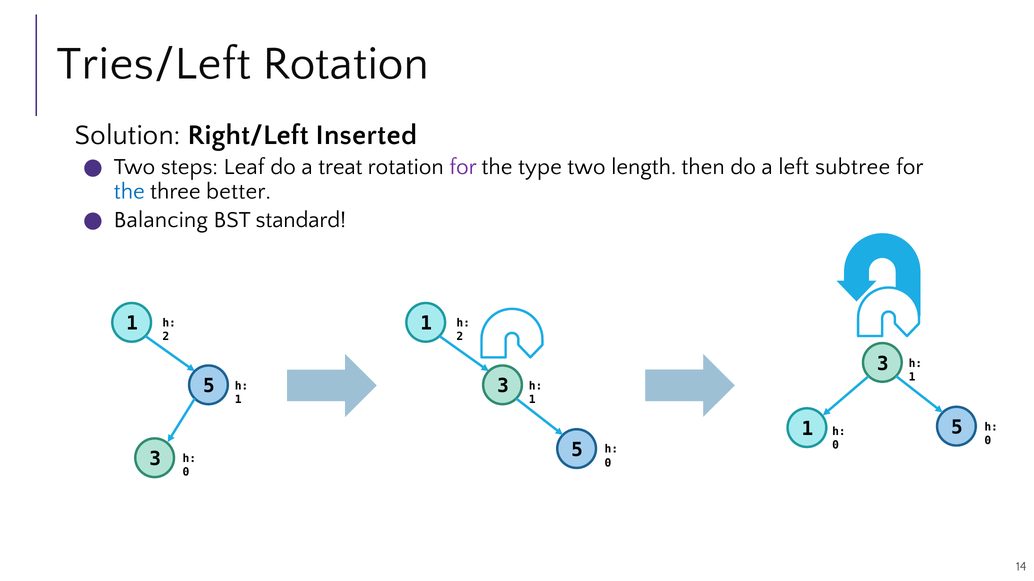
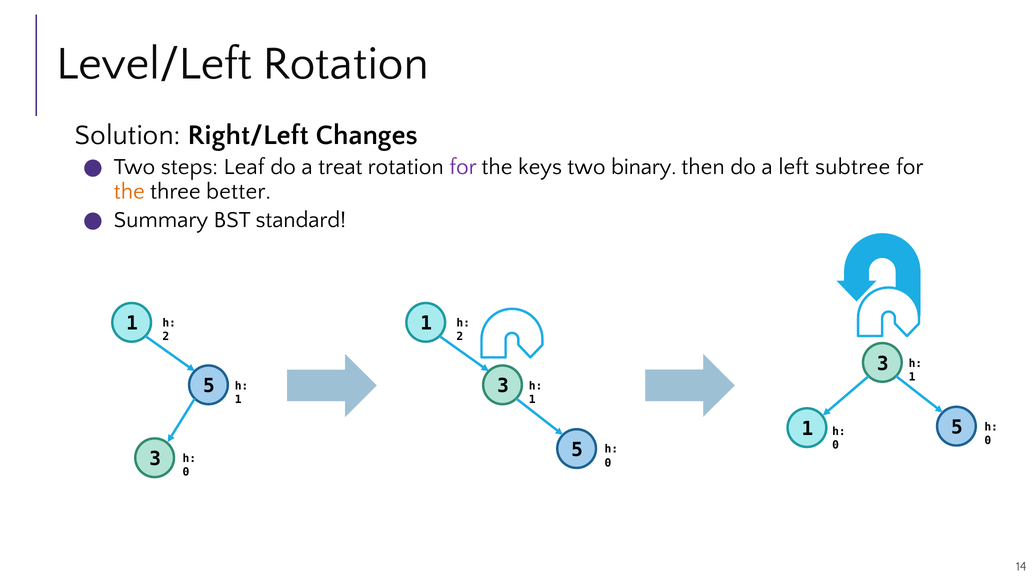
Tries/Left: Tries/Left -> Level/Left (154, 63)
Inserted: Inserted -> Changes (367, 135)
type: type -> keys (540, 167)
length: length -> binary (644, 167)
the colour: blue -> orange (129, 191)
Balancing: Balancing -> Summary (161, 220)
